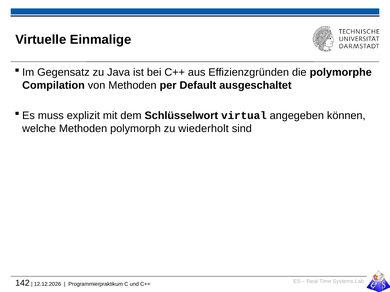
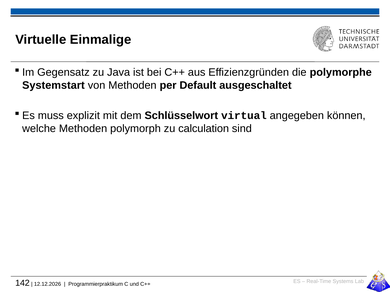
Compilation: Compilation -> Systemstart (53, 86)
wiederholt: wiederholt -> calculation (204, 129)
